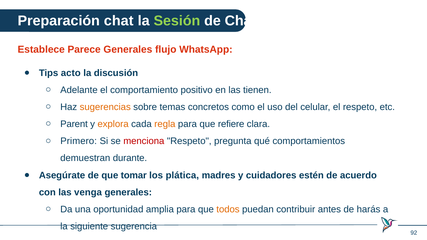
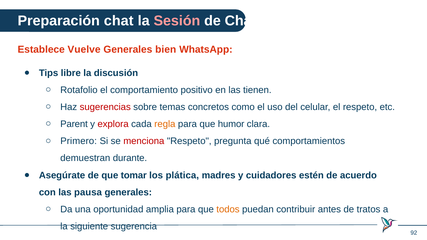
Sesión colour: light green -> pink (177, 21)
Parece: Parece -> Vuelve (84, 50)
flujo: flujo -> bien (166, 50)
acto: acto -> libre (71, 73)
Adelante: Adelante -> Rotafolio (79, 90)
sugerencias colour: orange -> red (105, 107)
explora colour: orange -> red (113, 124)
refiere: refiere -> humor (231, 124)
venga: venga -> pausa (88, 192)
harás: harás -> tratos (369, 209)
